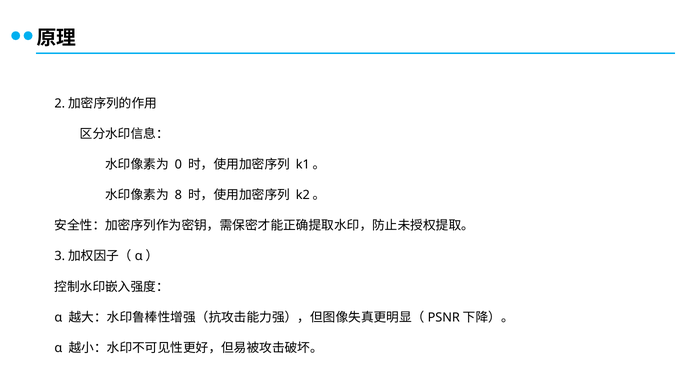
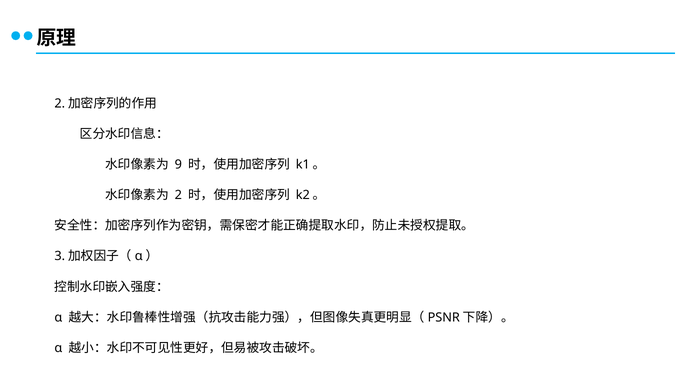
0: 0 -> 9 (178, 164)
8: 8 -> 2 (178, 195)
